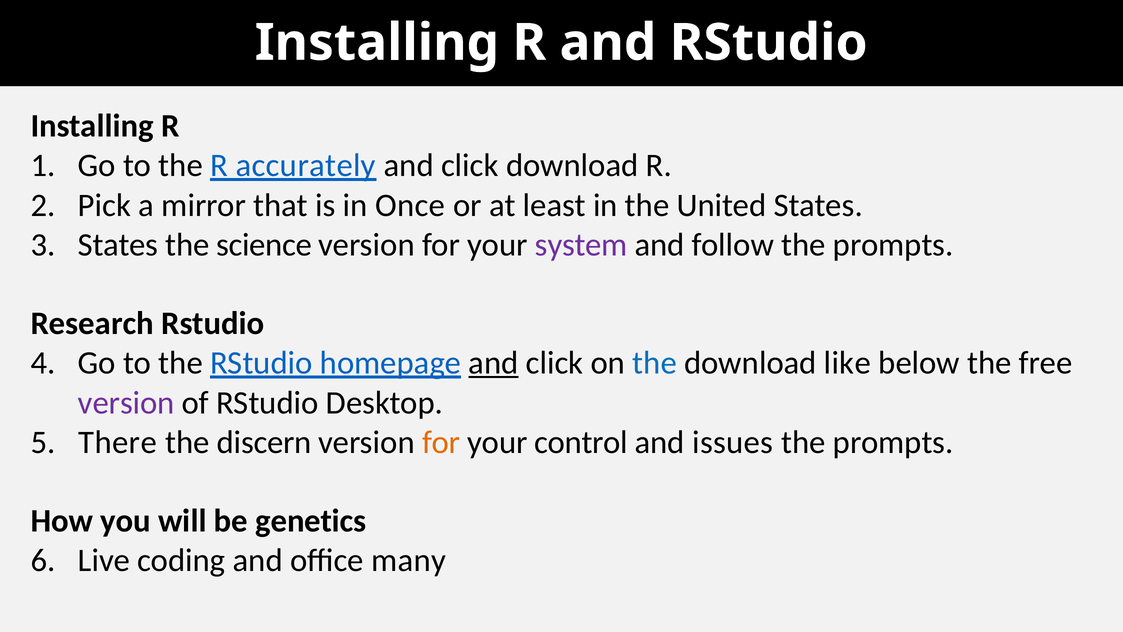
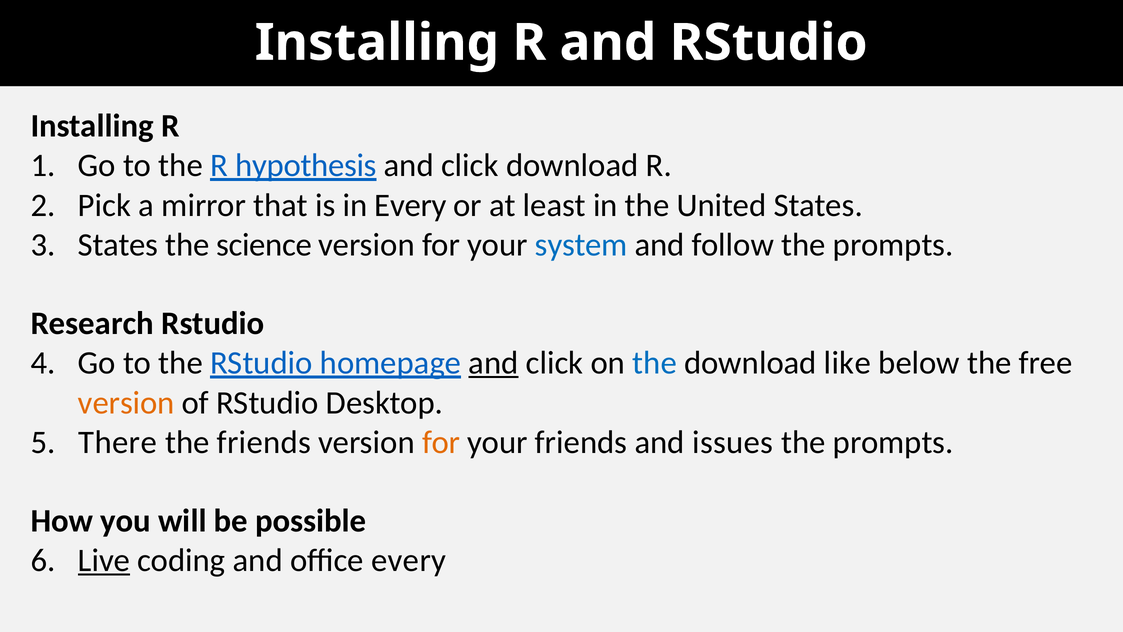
accurately: accurately -> hypothesis (306, 165)
in Once: Once -> Every (410, 205)
system colour: purple -> blue (581, 245)
version colour: purple -> orange (126, 403)
the discern: discern -> friends (264, 442)
your control: control -> friends (581, 442)
genetics: genetics -> possible (311, 521)
Live underline: none -> present (104, 560)
office many: many -> every (409, 560)
